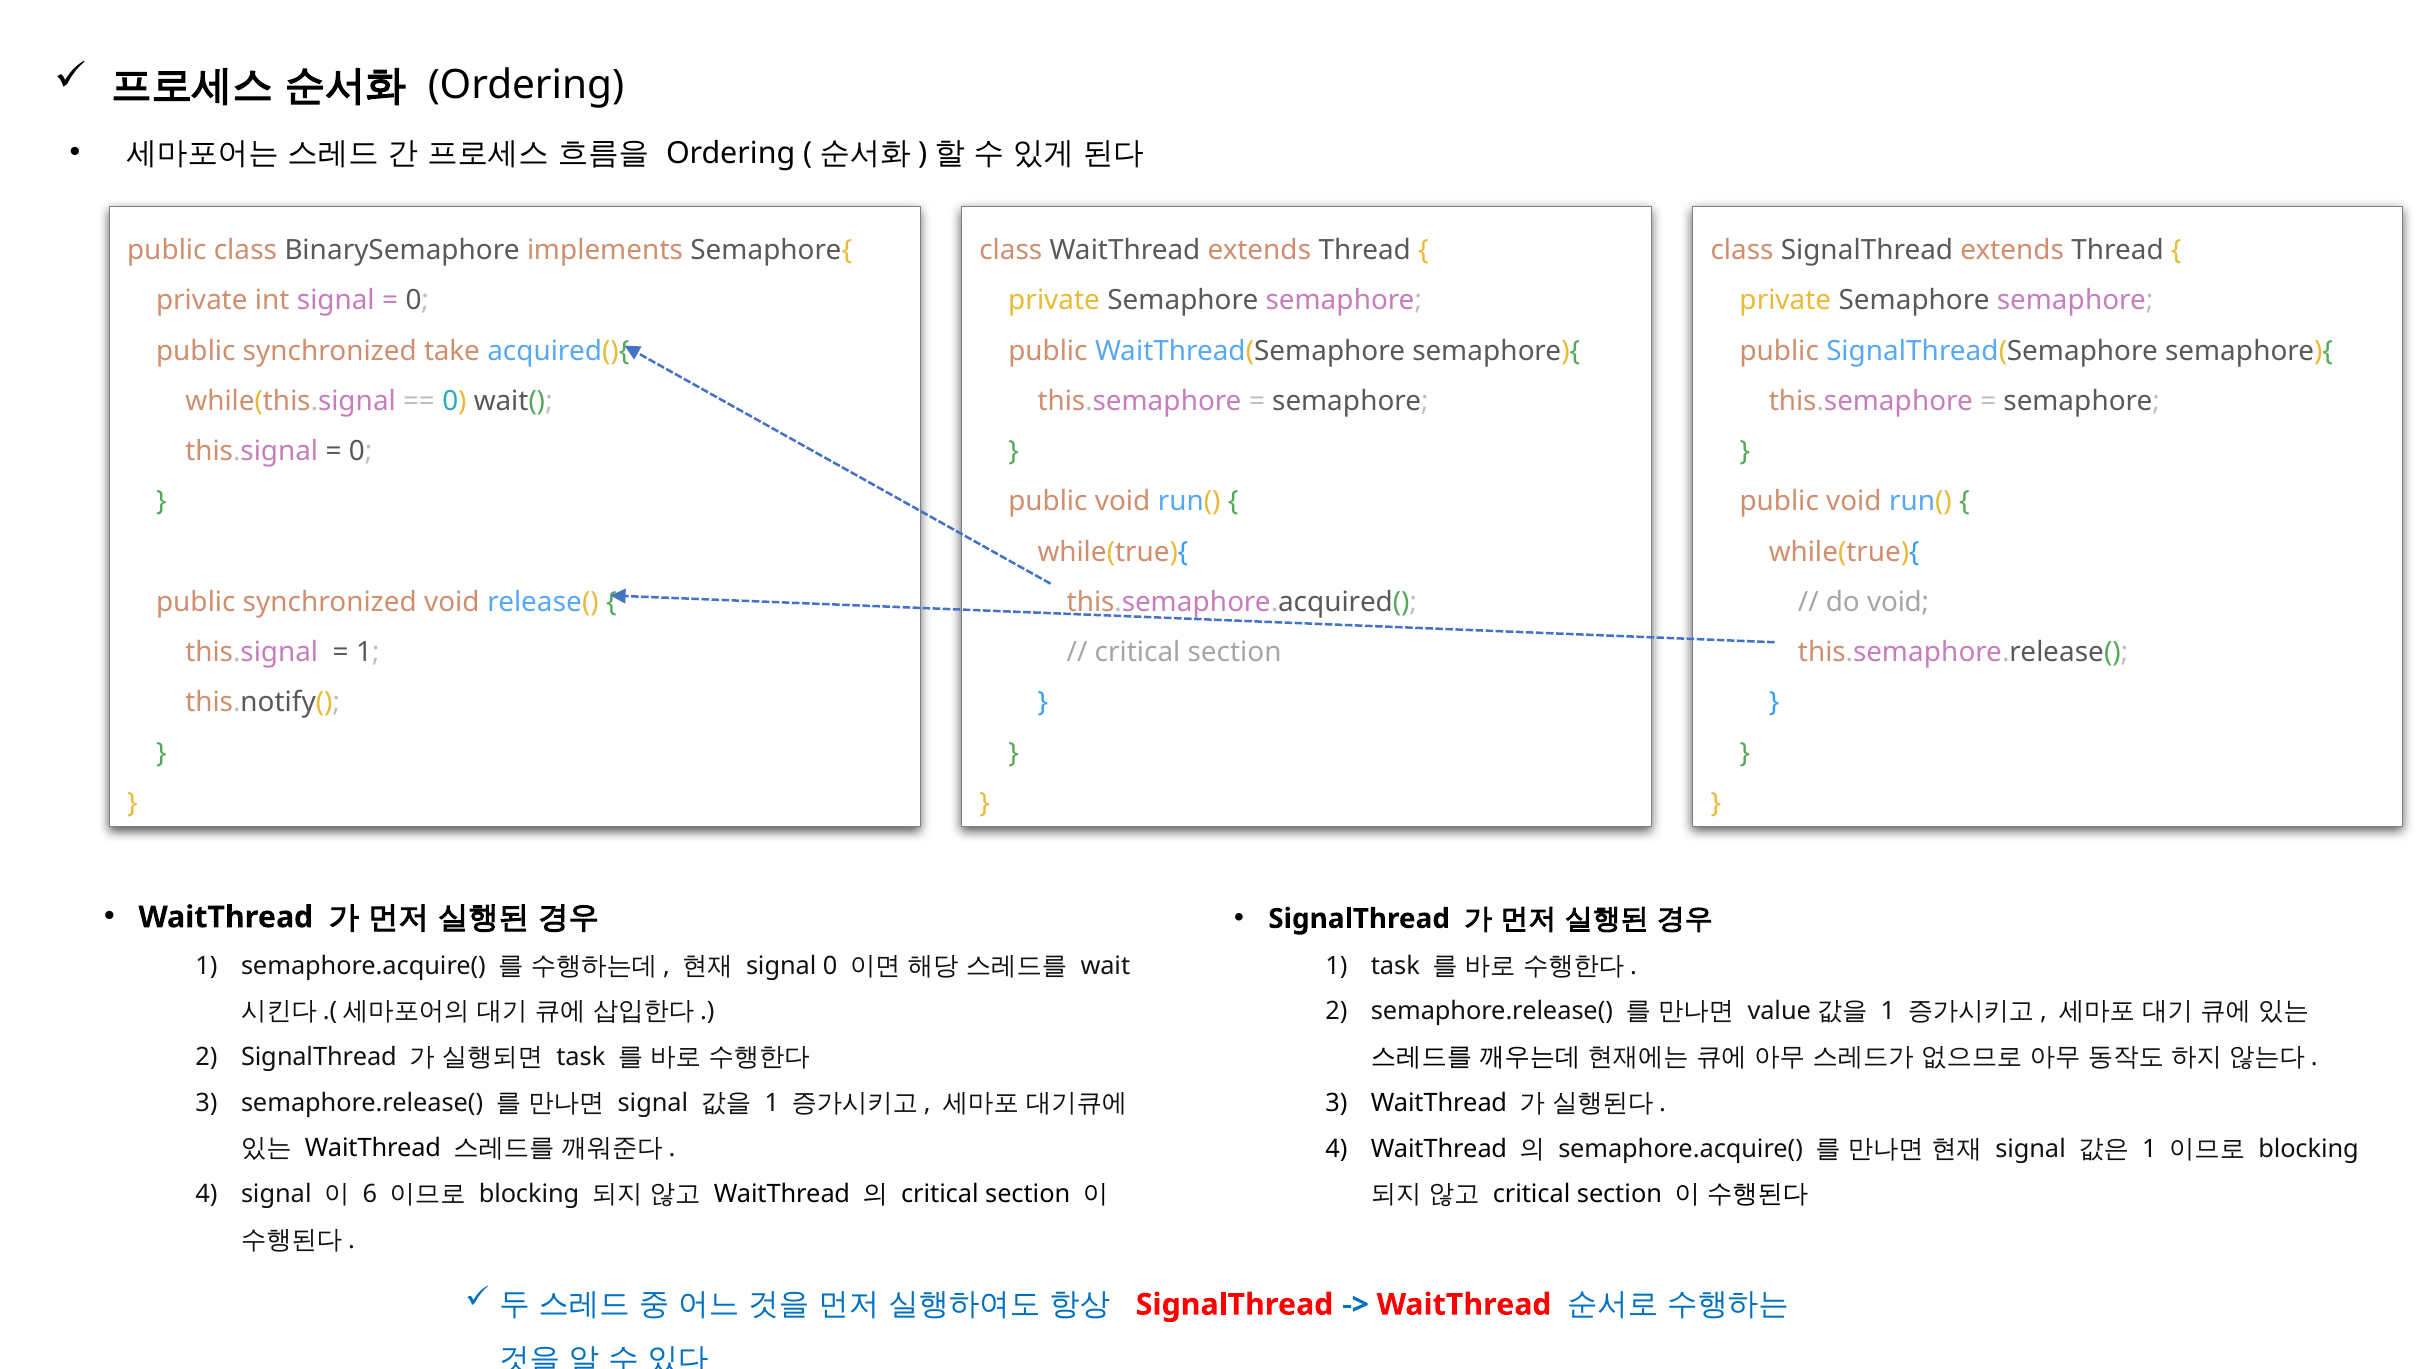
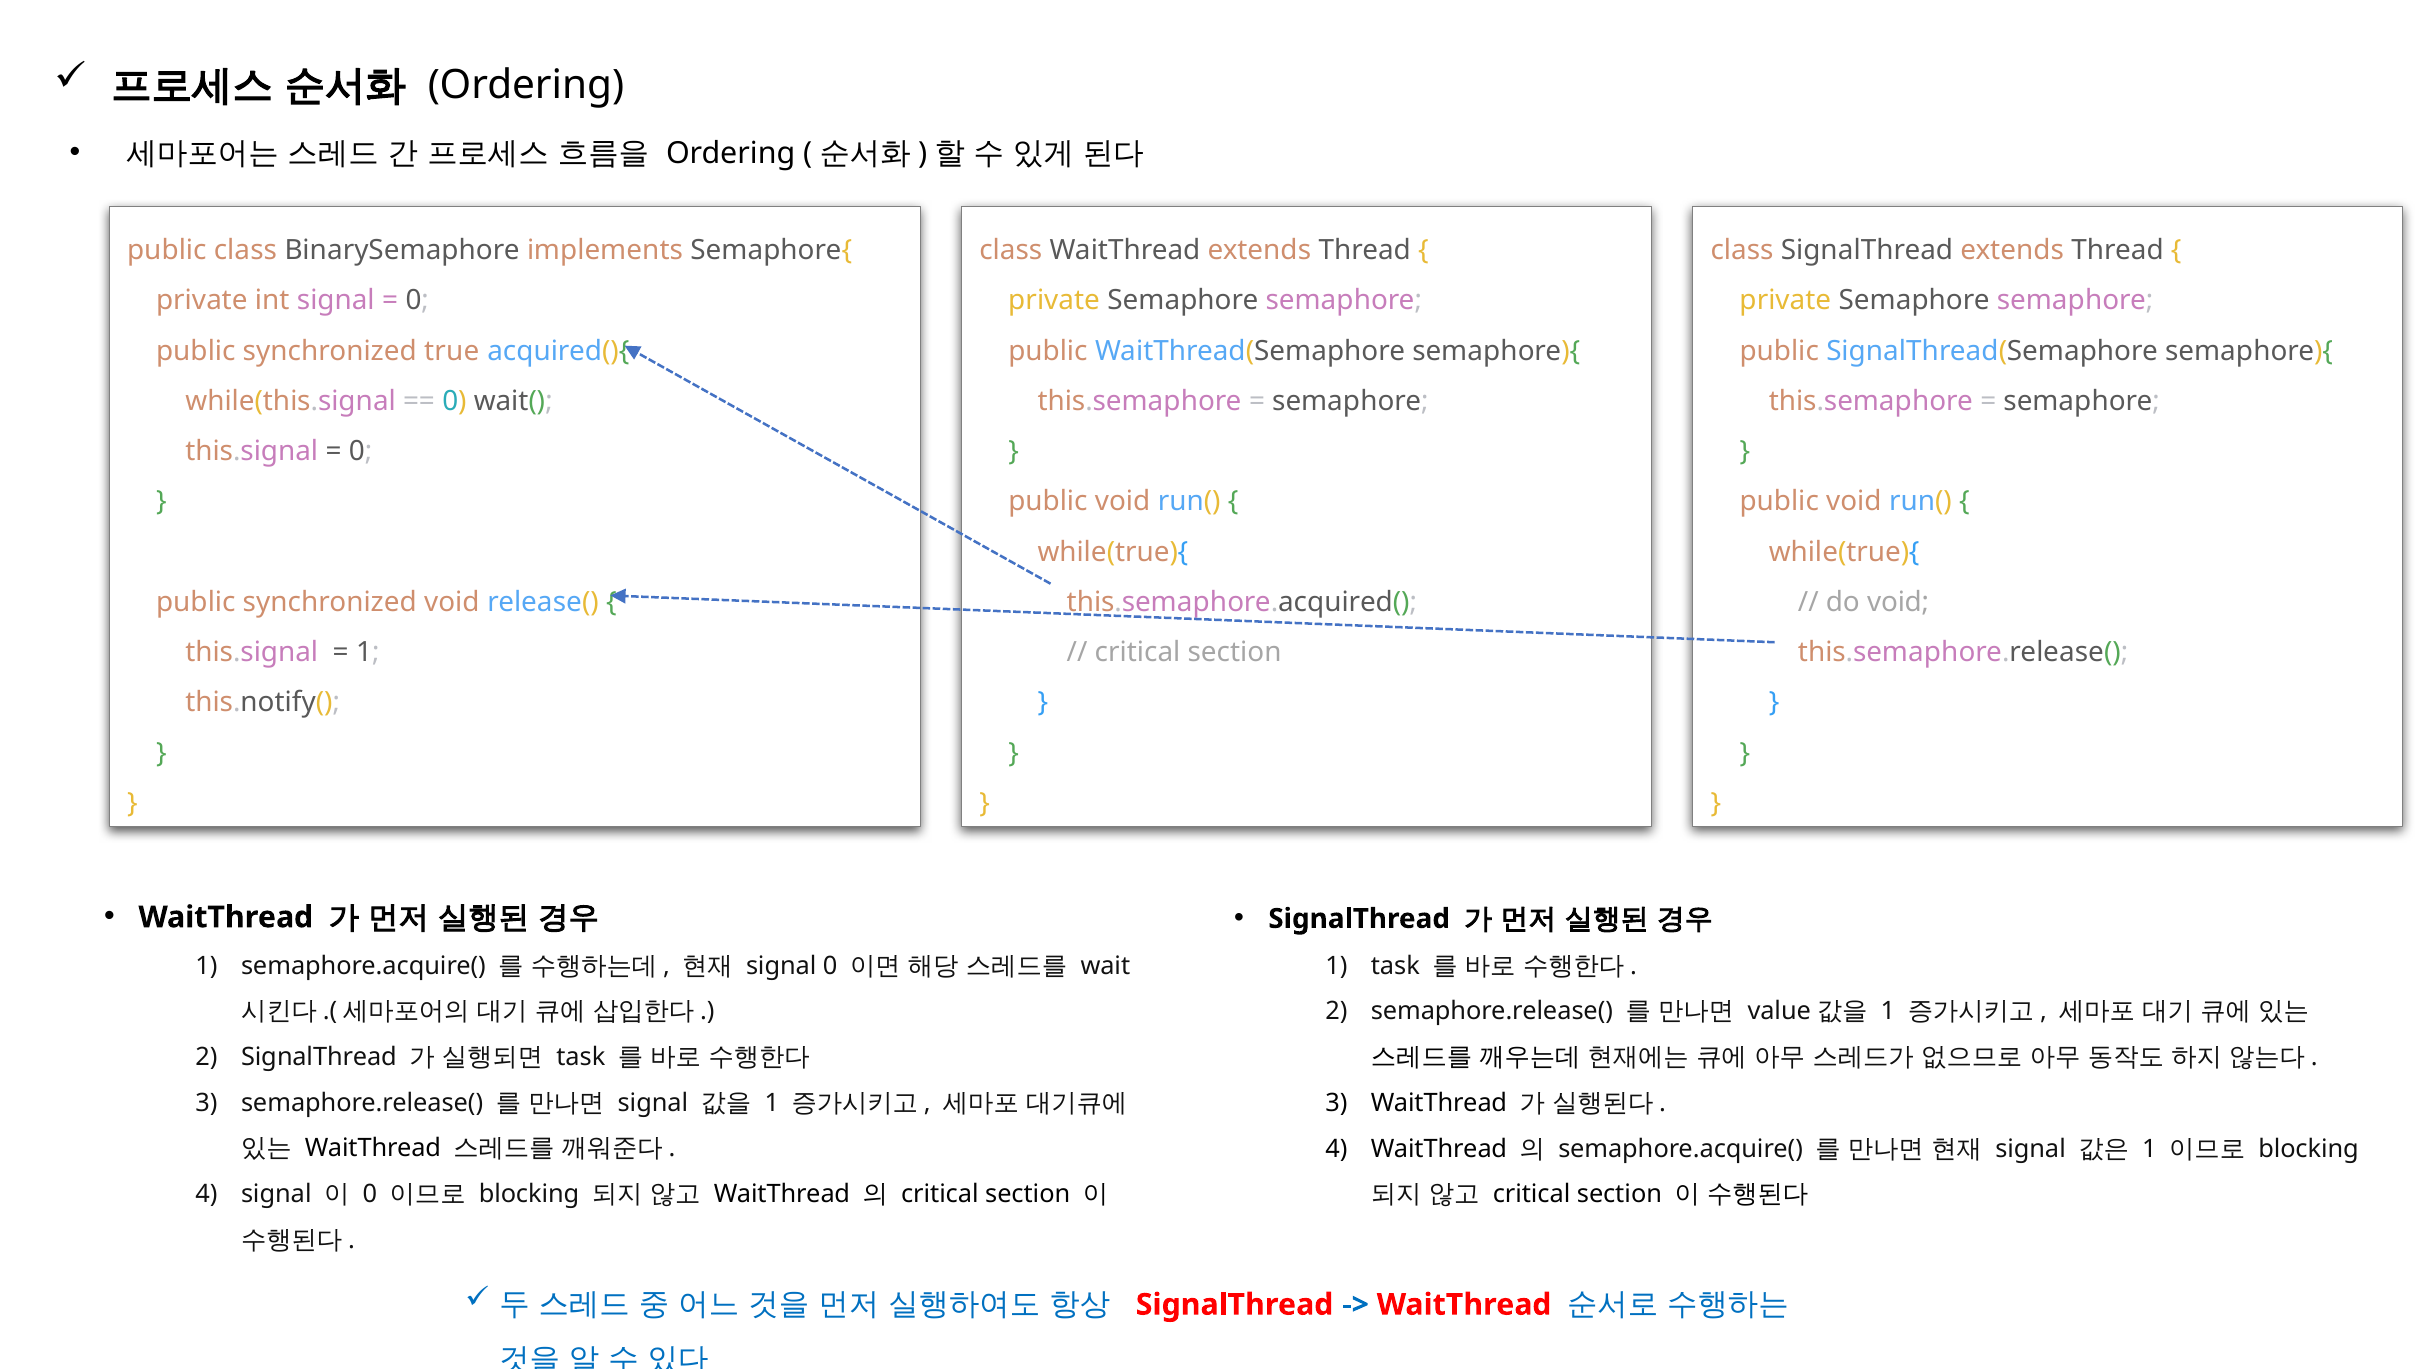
take: take -> true (452, 351)
6: 6 -> 0 (370, 1194)
